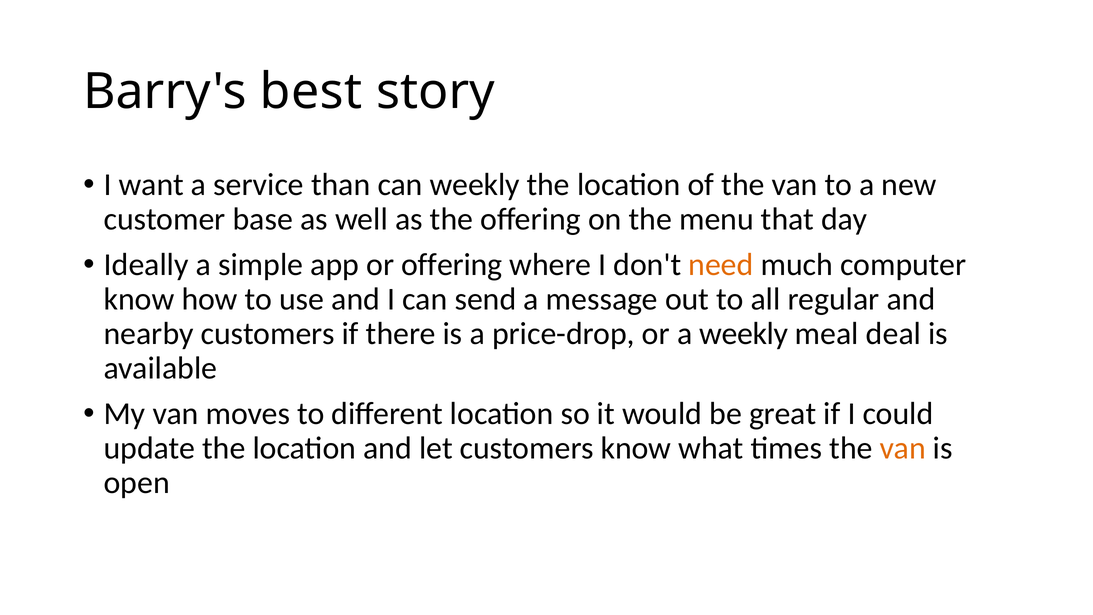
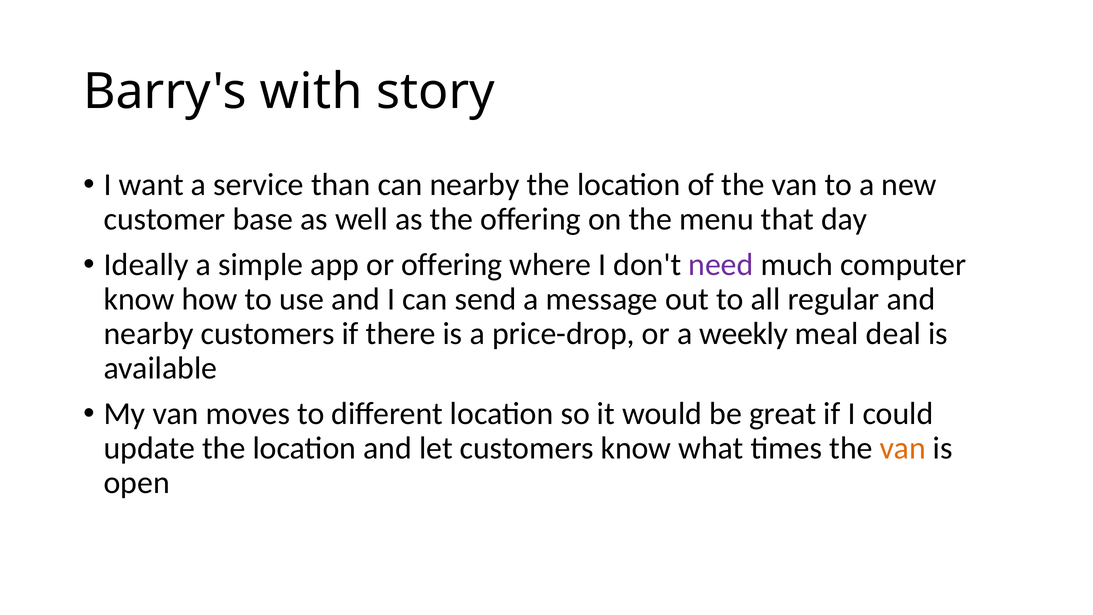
best: best -> with (311, 92)
can weekly: weekly -> nearby (475, 185)
need colour: orange -> purple (721, 265)
